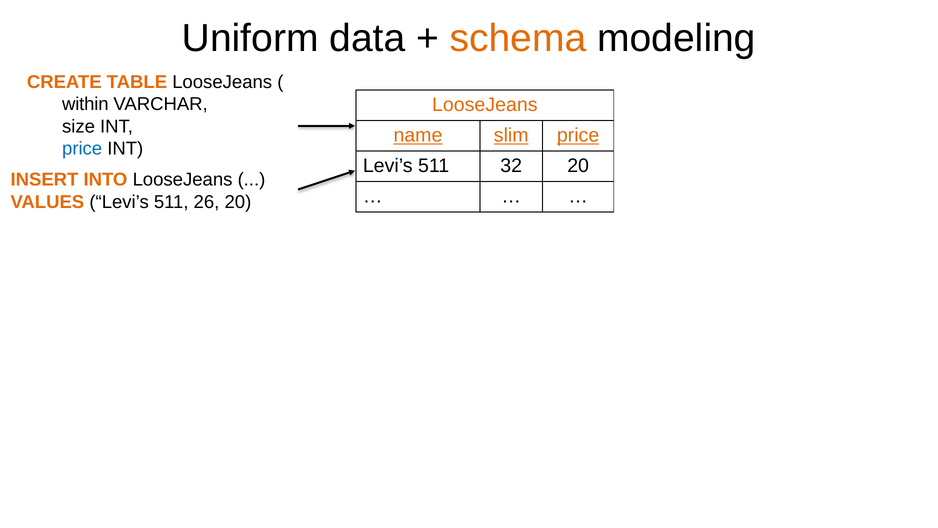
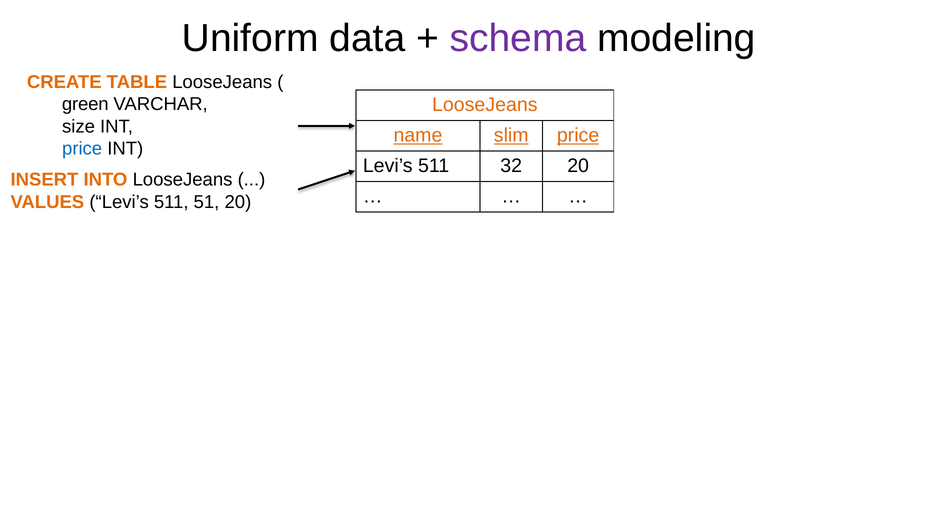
schema colour: orange -> purple (518, 39)
within: within -> green (85, 104)
26: 26 -> 51 (206, 202)
